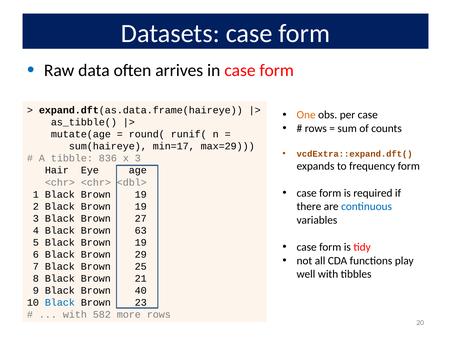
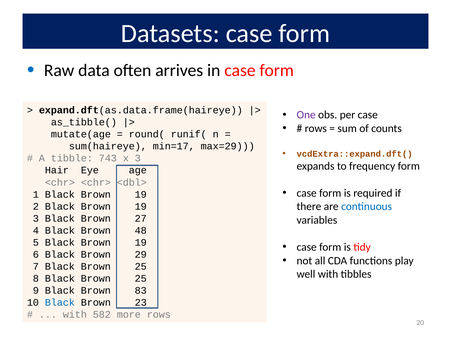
One colour: orange -> purple (306, 115)
836: 836 -> 743 (108, 158)
63: 63 -> 48 (141, 231)
8 Black Brown 21: 21 -> 25 (141, 279)
40: 40 -> 83 (141, 291)
